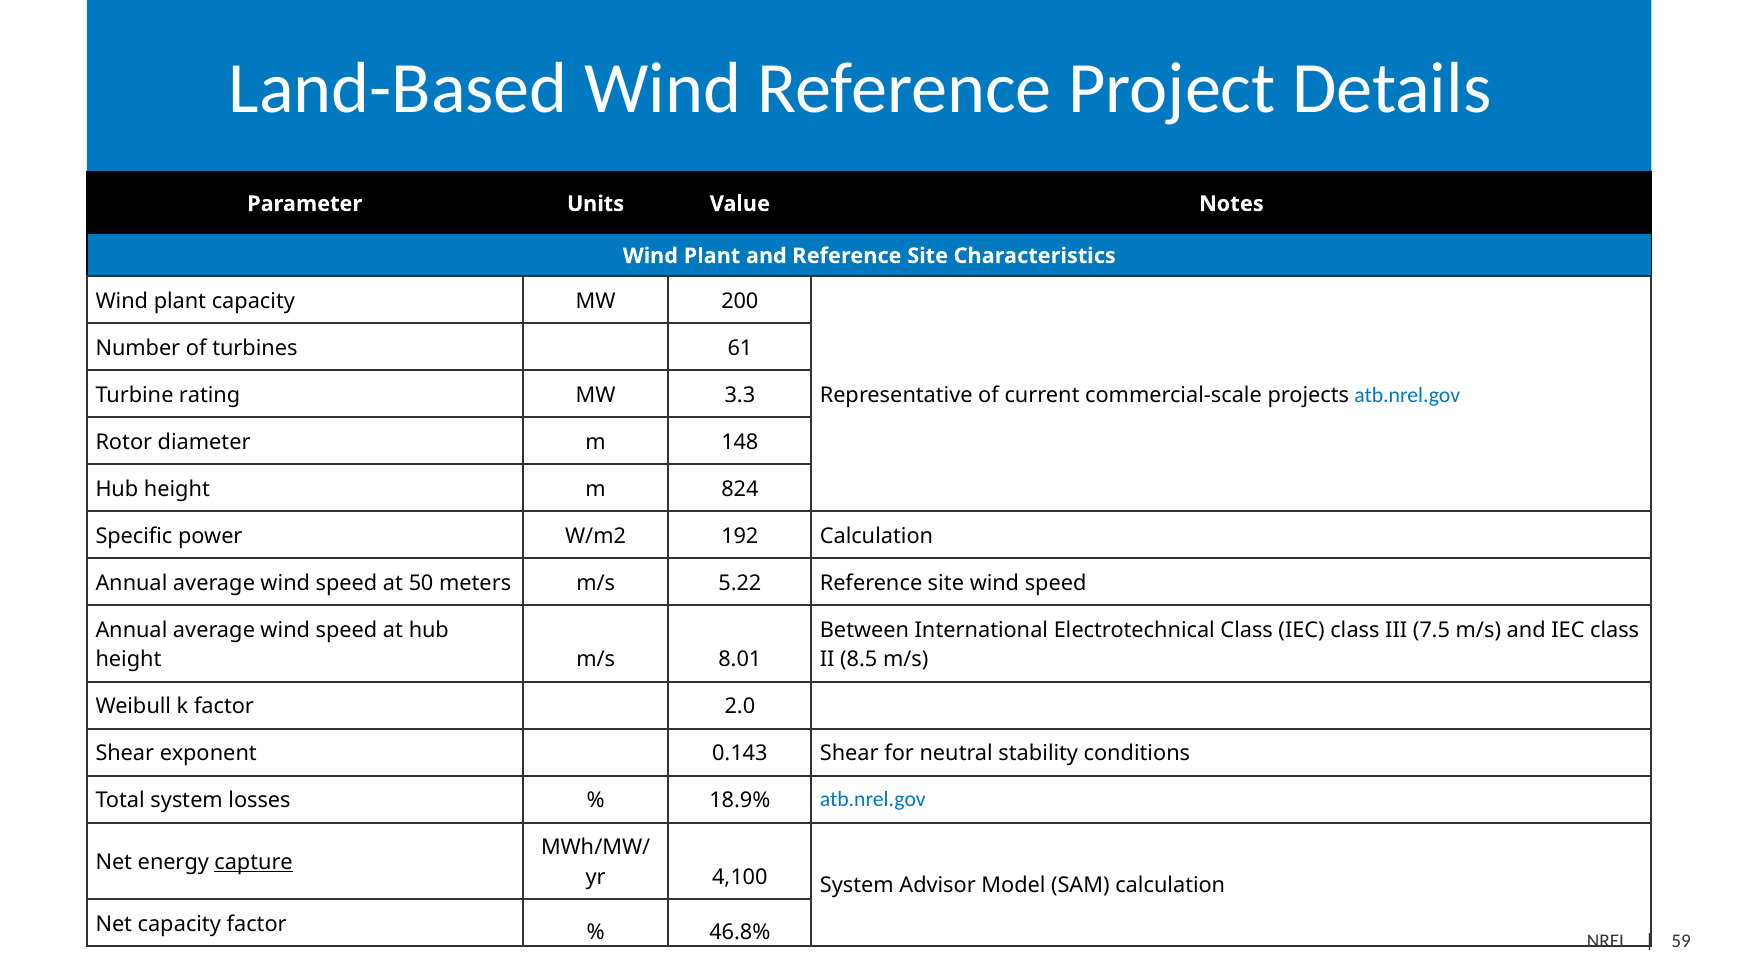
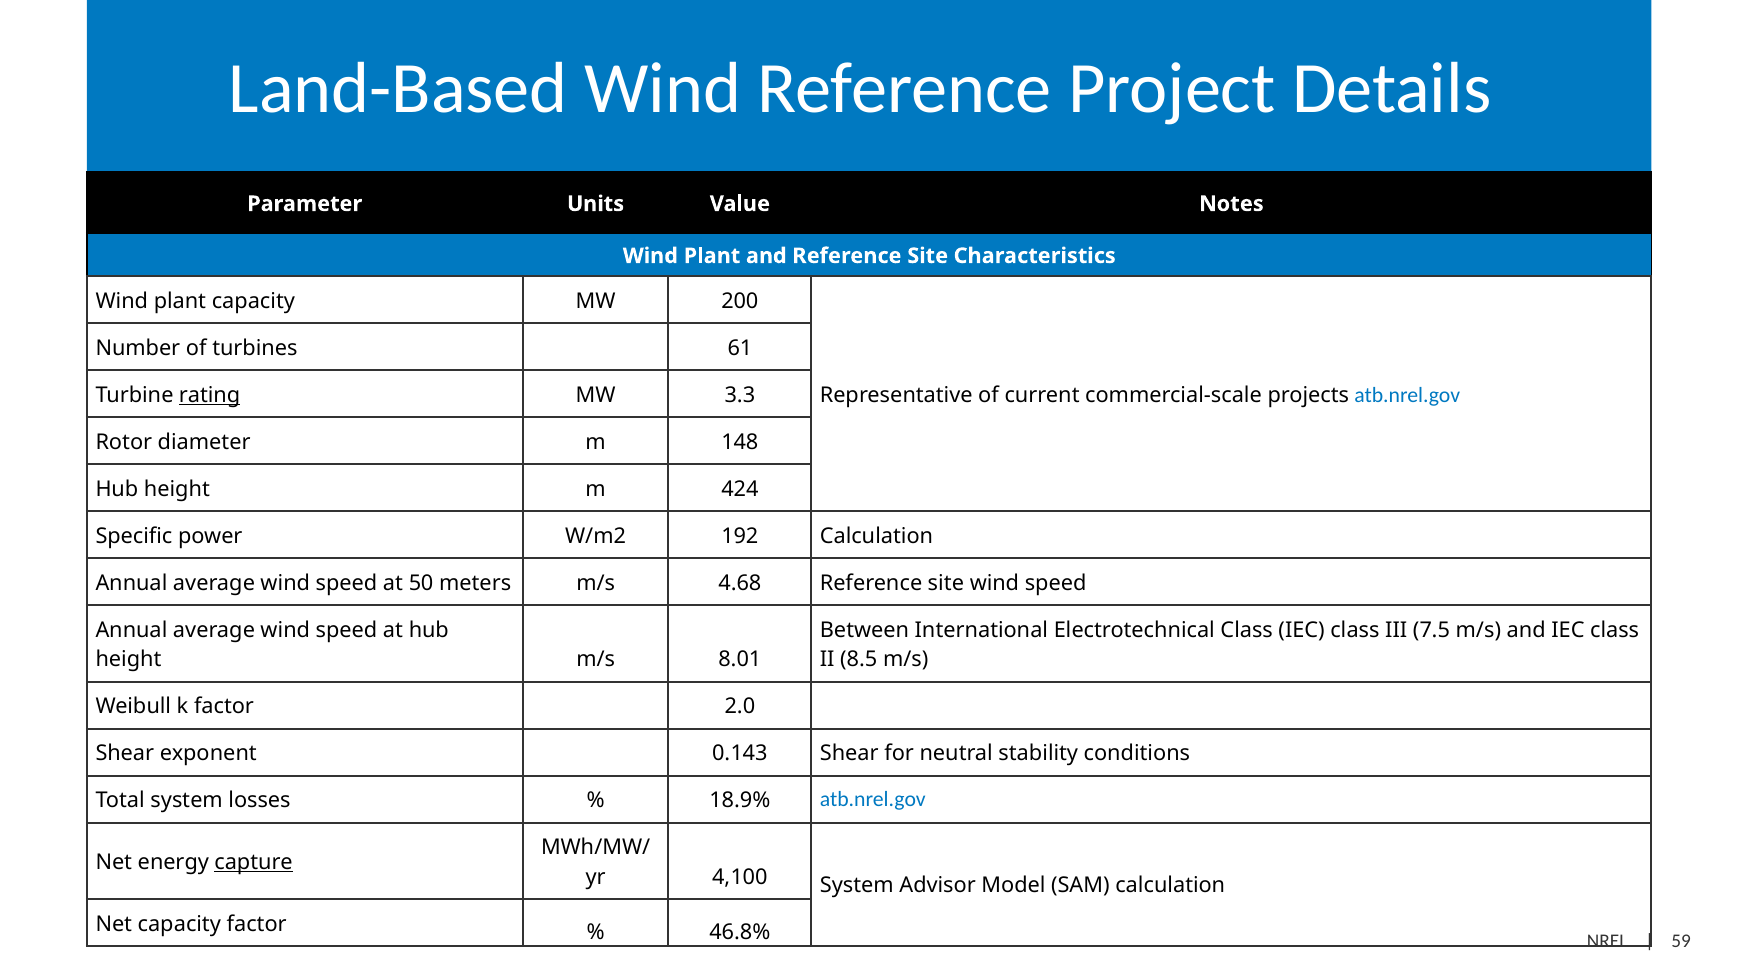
rating underline: none -> present (210, 395)
824: 824 -> 424 (740, 489)
5.22: 5.22 -> 4.68 (740, 583)
